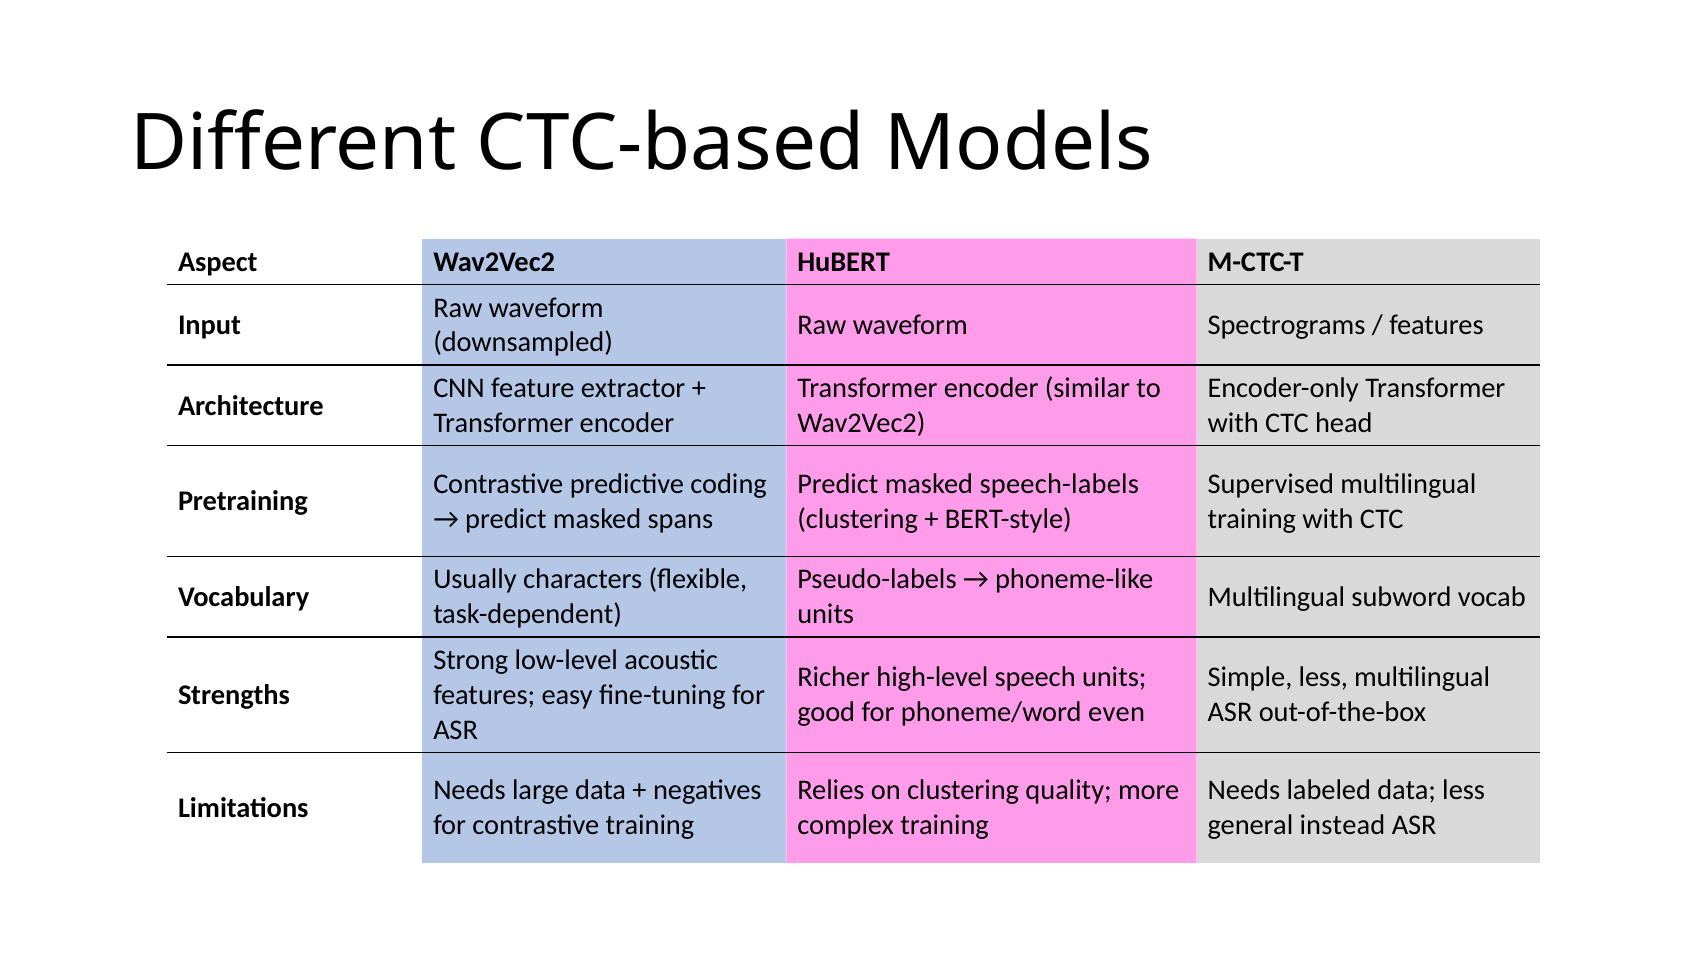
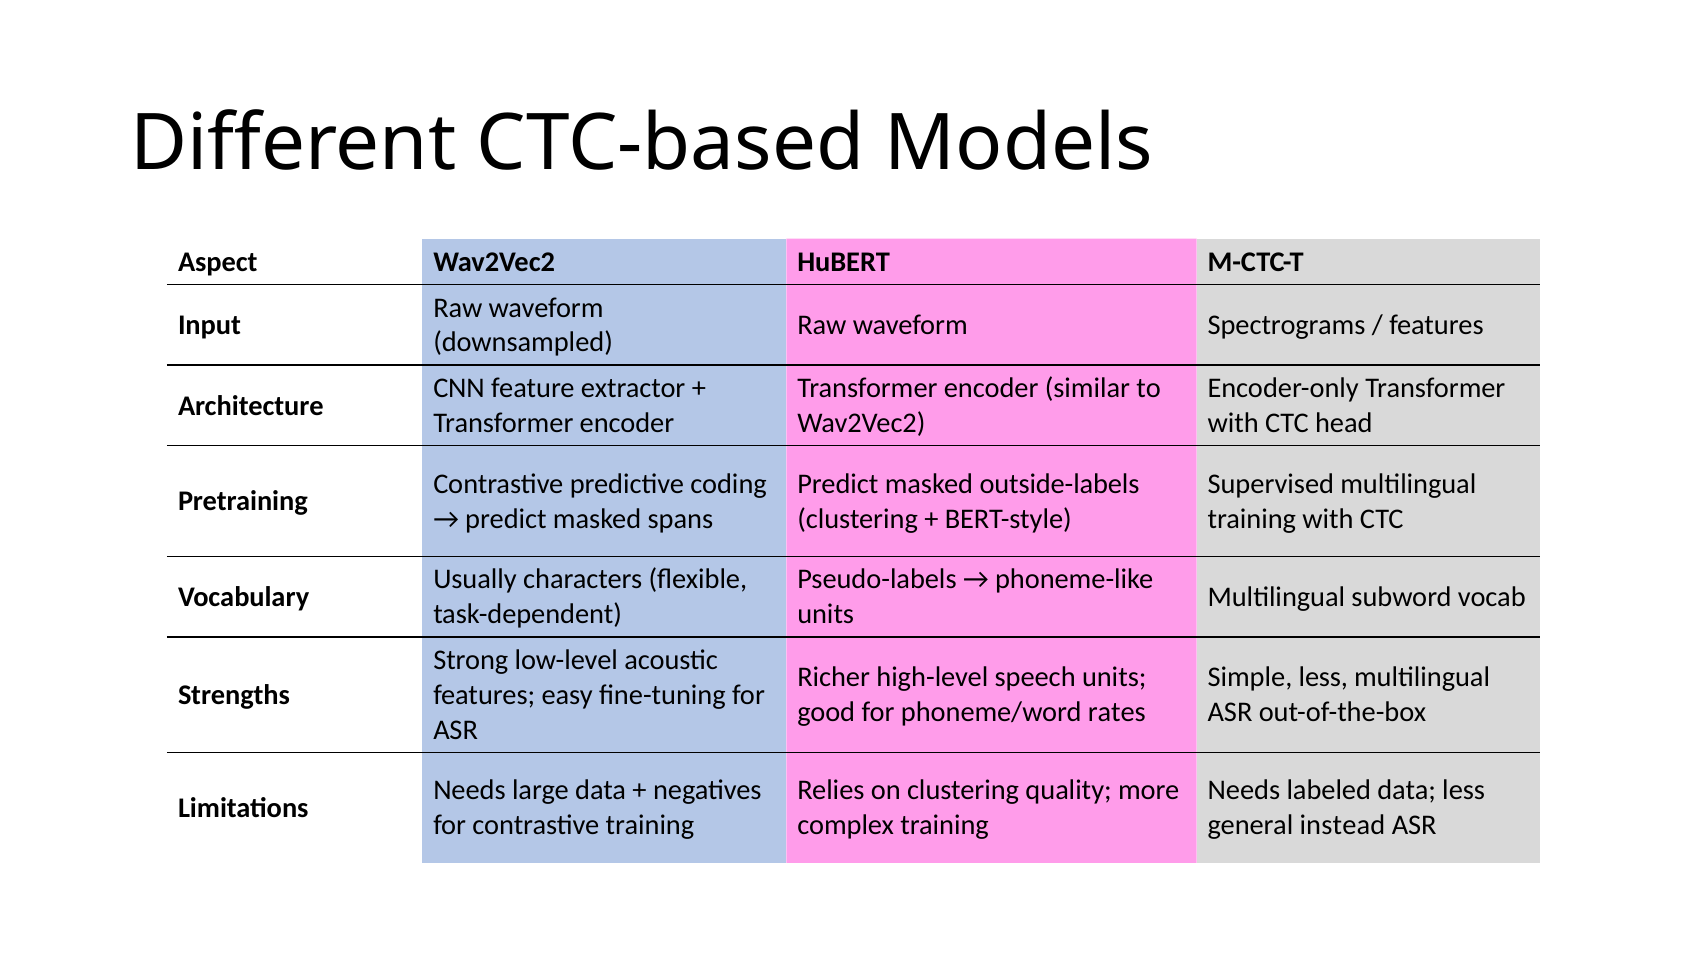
speech-labels: speech-labels -> outside-labels (1059, 484)
even: even -> rates (1117, 712)
